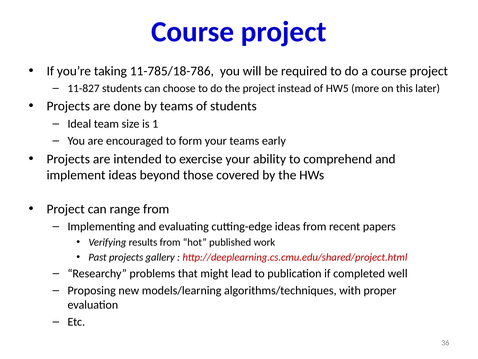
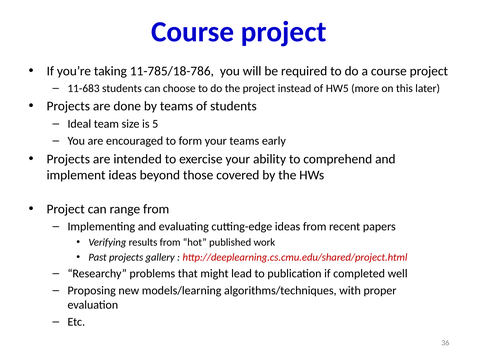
11-827: 11-827 -> 11-683 (84, 88)
1: 1 -> 5 (155, 124)
